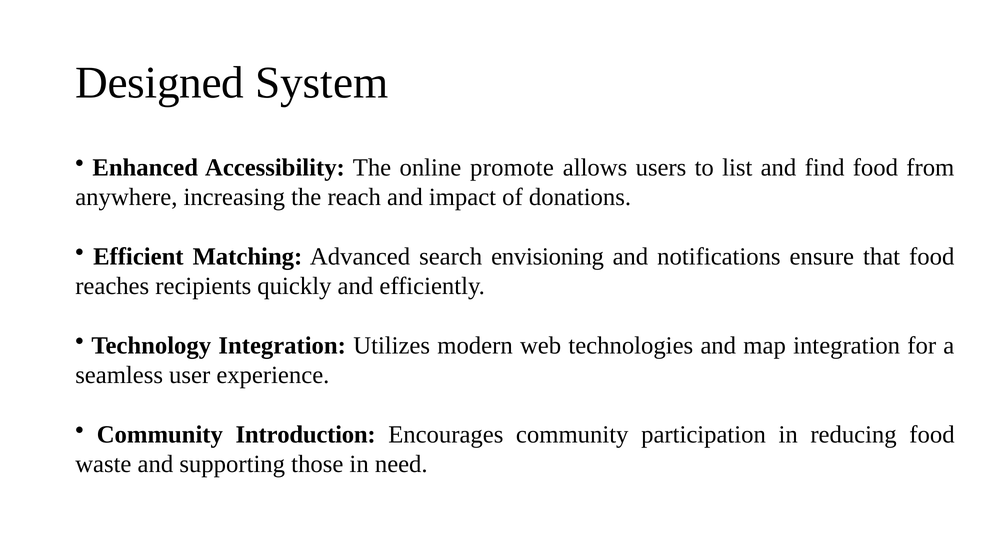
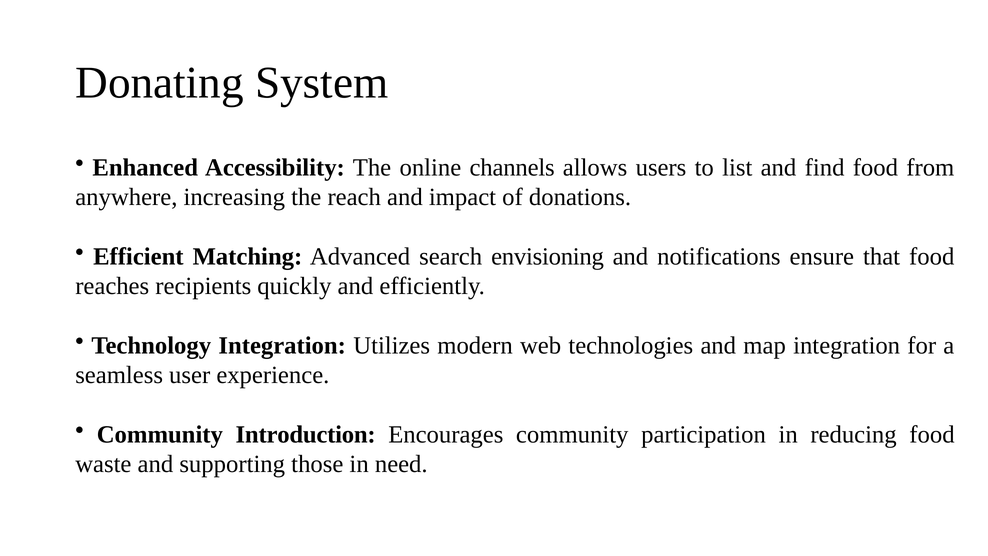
Designed: Designed -> Donating (160, 83)
promote: promote -> channels (512, 167)
